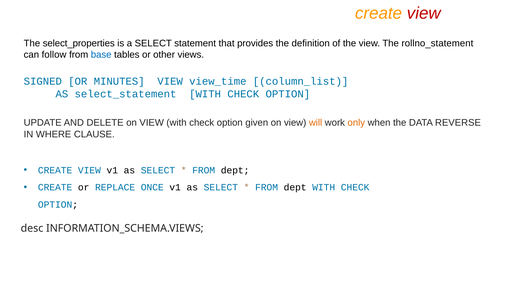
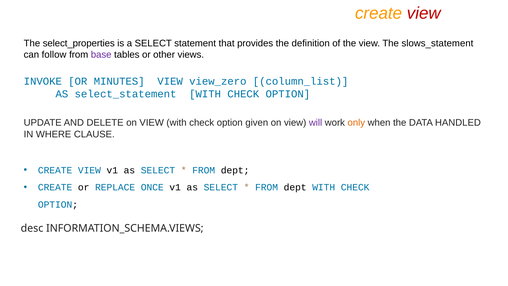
rollno_statement: rollno_statement -> slows_statement (437, 43)
base colour: blue -> purple (101, 55)
SIGNED: SIGNED -> INVOKE (43, 81)
view_time: view_time -> view_zero (218, 81)
will colour: orange -> purple (316, 123)
REVERSE: REVERSE -> HANDLED (458, 123)
